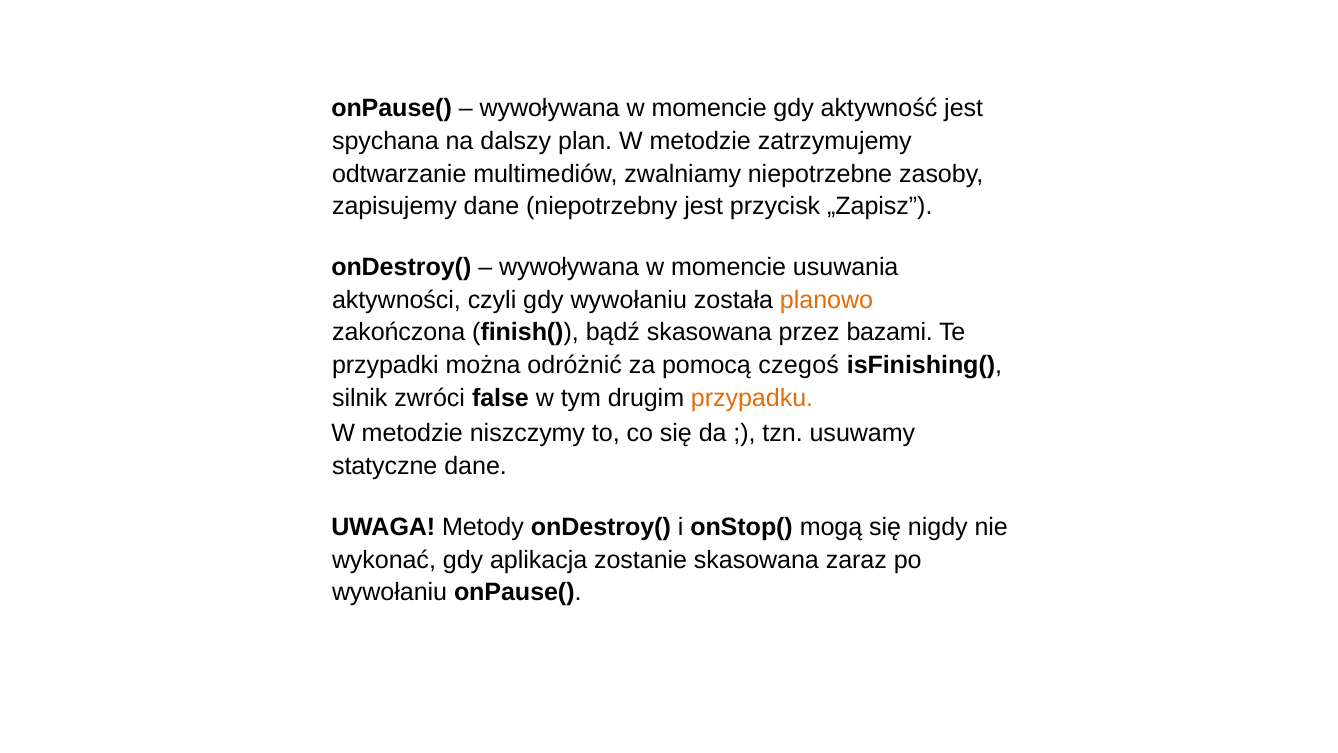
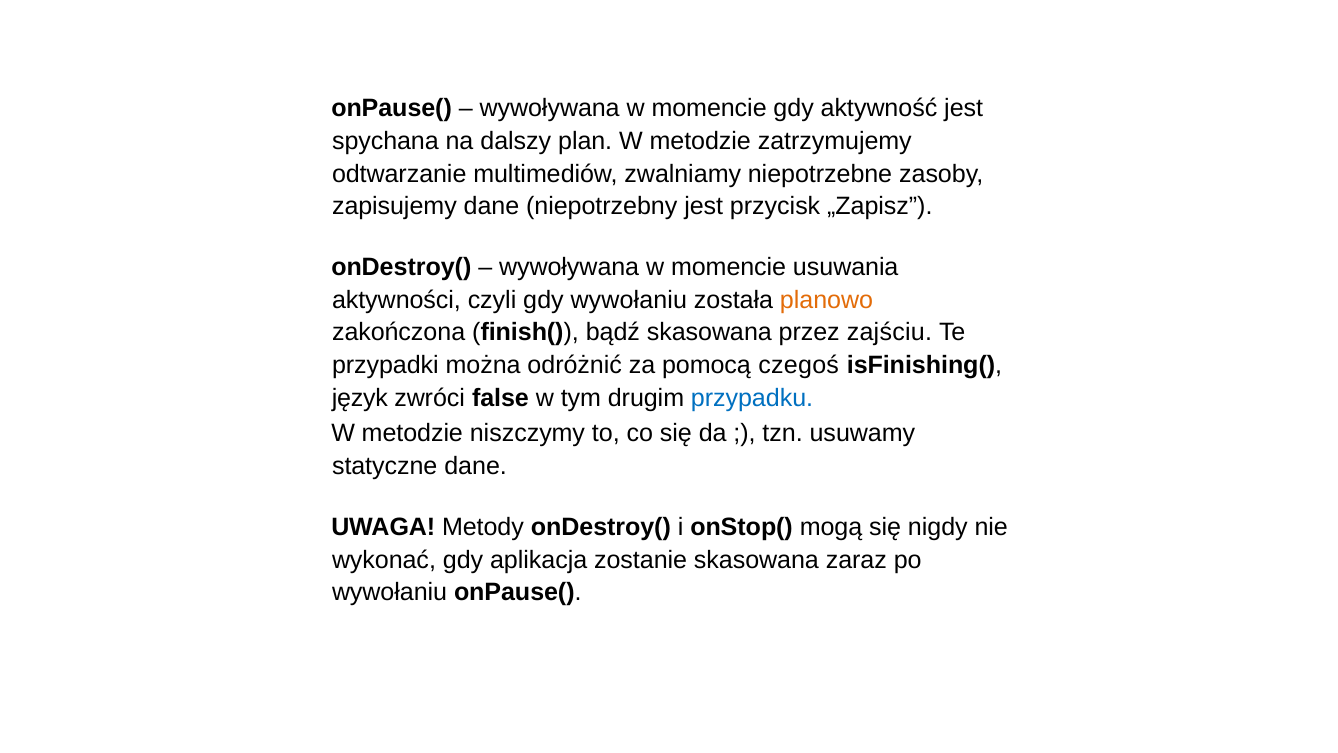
bazami: bazami -> zajściu (889, 333)
silnik: silnik -> język (360, 398)
przypadku colour: orange -> blue (752, 398)
